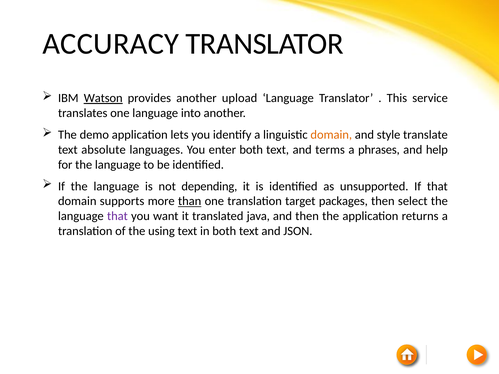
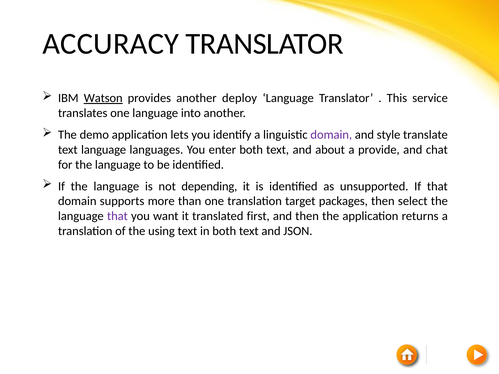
upload: upload -> deploy (240, 98)
domain colour: orange -> purple (331, 135)
text absolute: absolute -> language (104, 150)
terms: terms -> about (330, 150)
phrases: phrases -> provide (379, 150)
help: help -> chat (437, 150)
than underline: present -> none (190, 201)
java: java -> first (258, 216)
